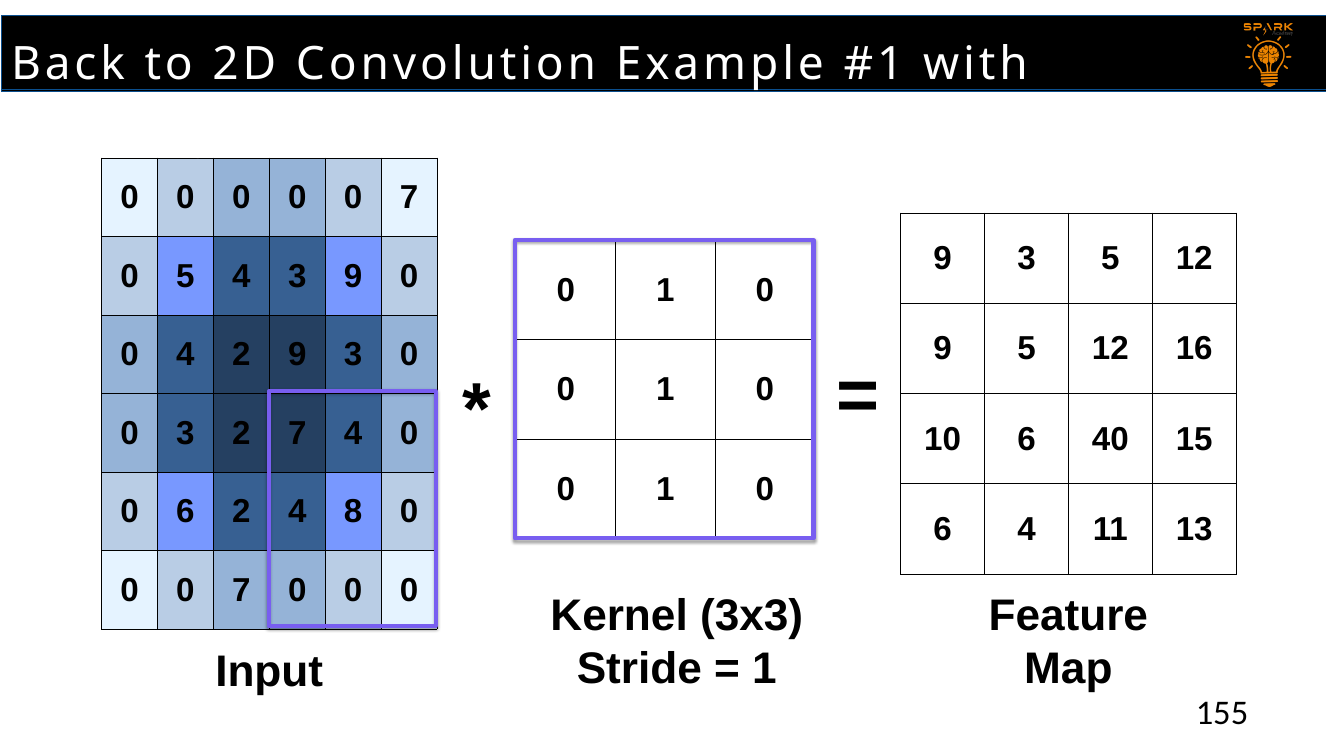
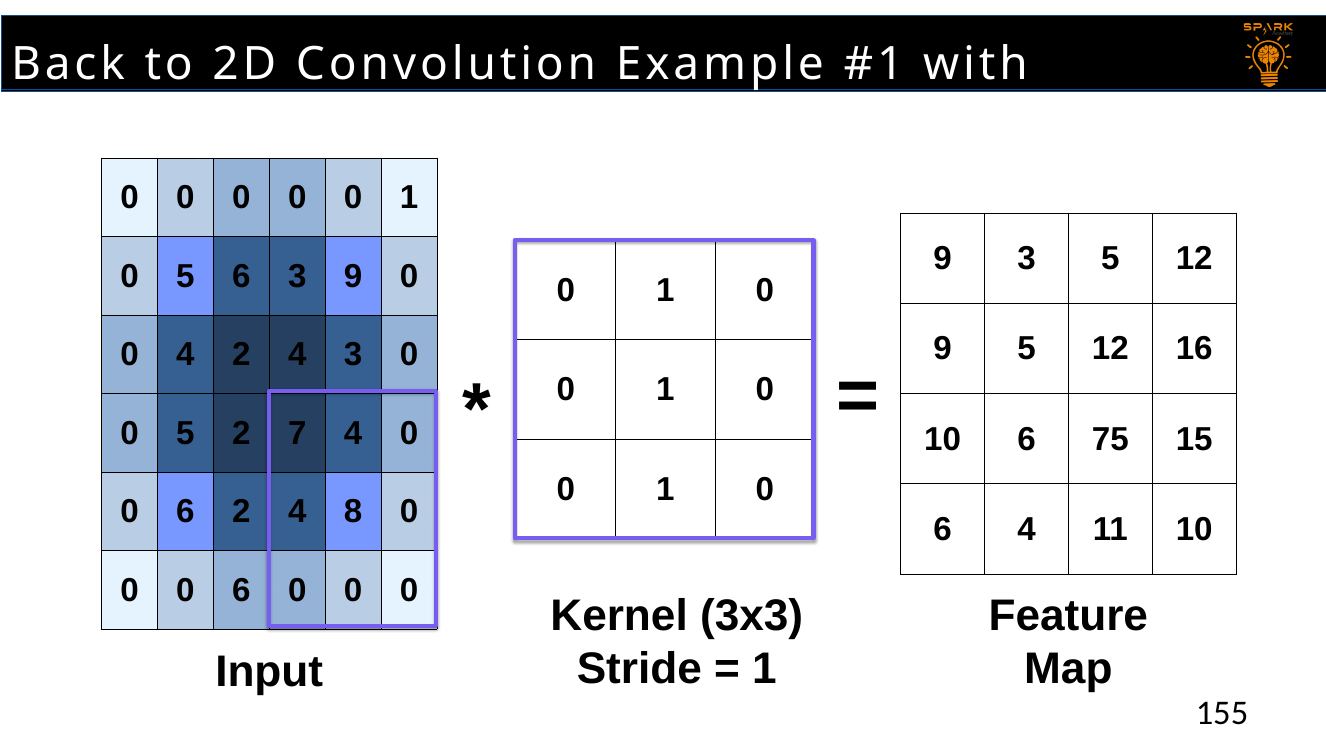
7: 7 -> 1 (409, 198)
5 4: 4 -> 6 (241, 276)
4 2 9: 9 -> 4 (297, 355)
3: 3 -> 5 (185, 433)
40: 40 -> 75 (1110, 439)
11 13: 13 -> 10 (1194, 529)
7: 7 -> 6 (241, 590)
